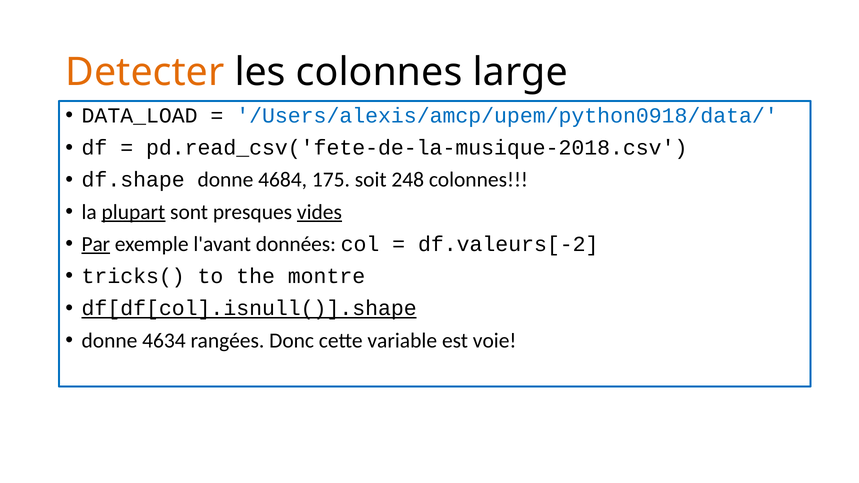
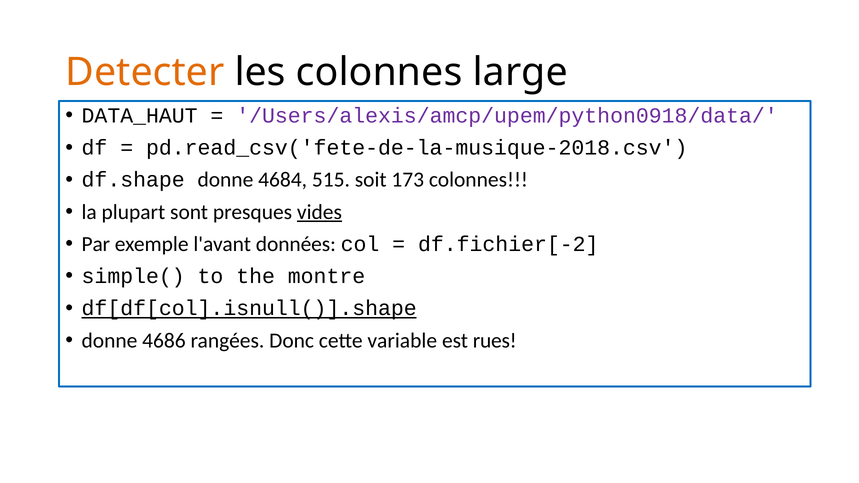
DATA_LOAD: DATA_LOAD -> DATA_HAUT (140, 116)
/Users/alexis/amcp/upem/python0918/data/ colour: blue -> purple (507, 116)
175: 175 -> 515 (331, 180)
248: 248 -> 173 (408, 180)
plupart underline: present -> none (133, 212)
Par underline: present -> none (96, 244)
df.valeurs[-2: df.valeurs[-2 -> df.fichier[-2 (508, 244)
tricks(: tricks( -> simple( (133, 276)
4634: 4634 -> 4686 (164, 341)
voie: voie -> rues (495, 341)
